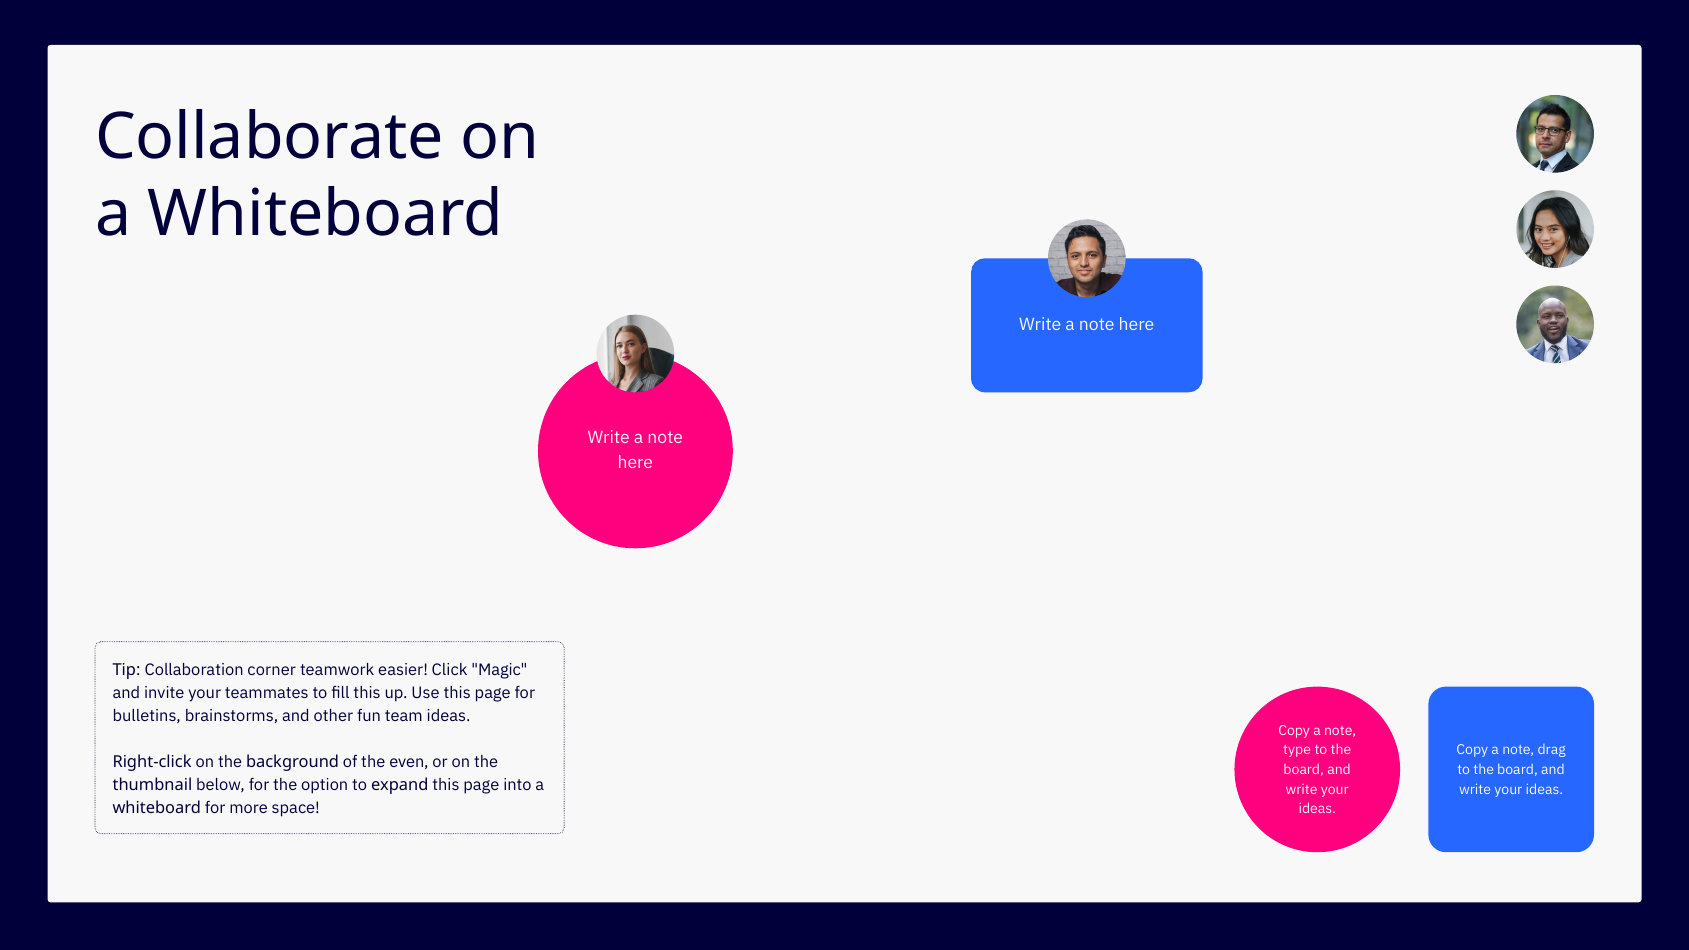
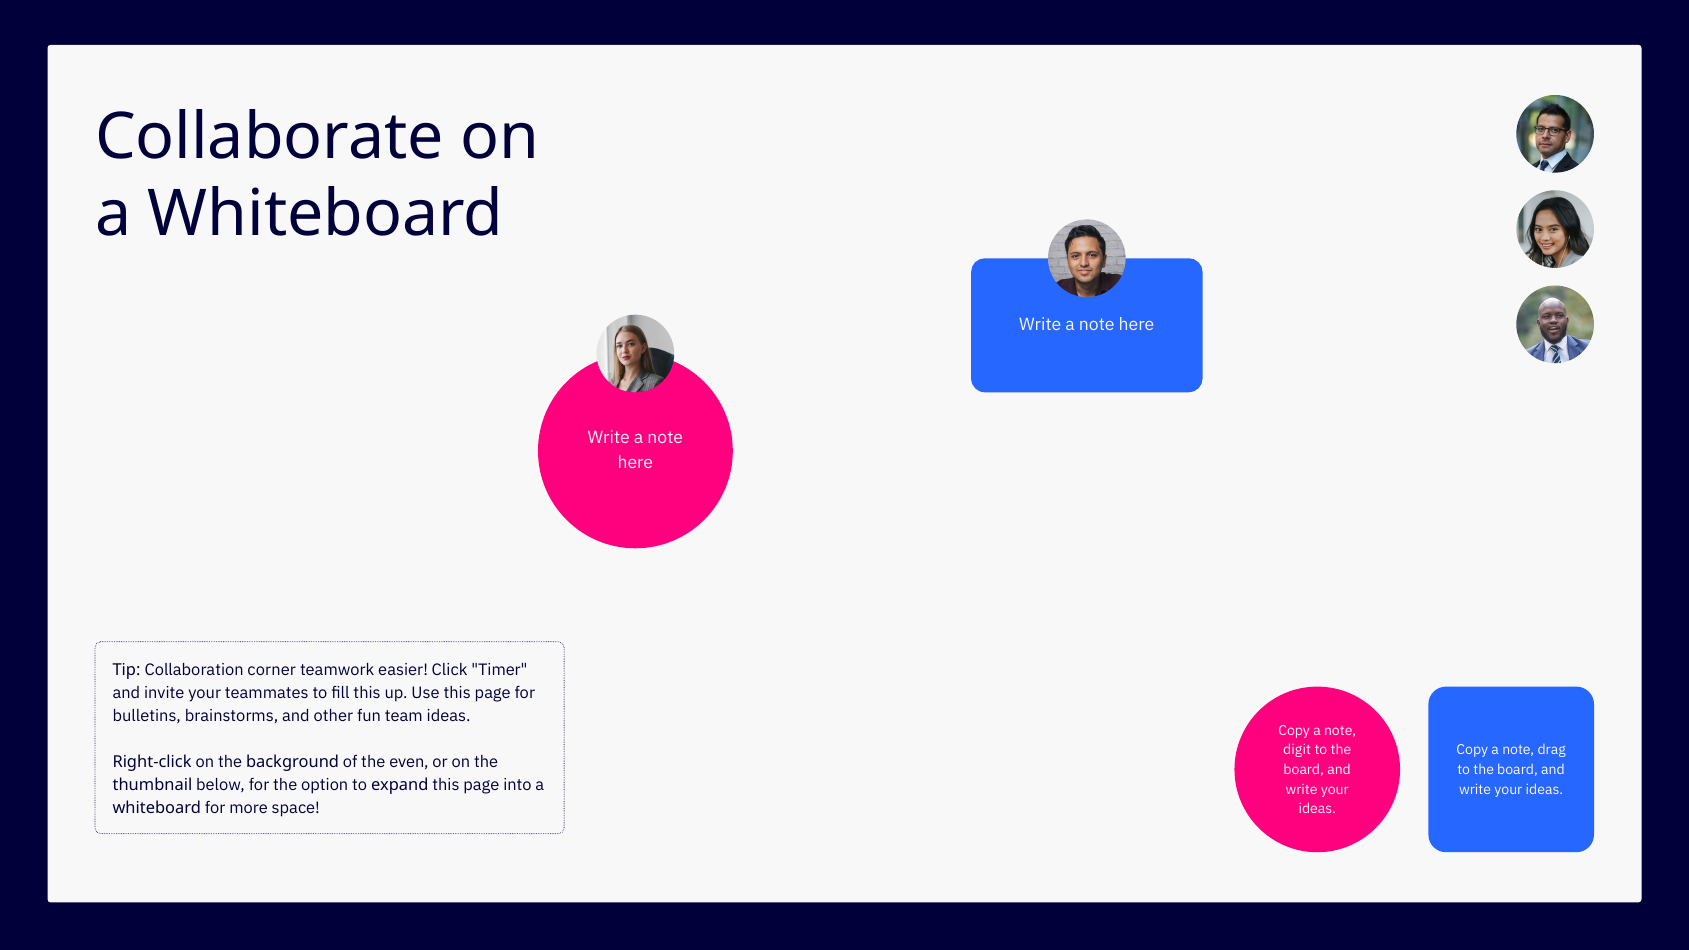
Magic: Magic -> Timer (499, 670)
type: type -> digit (1297, 750)
